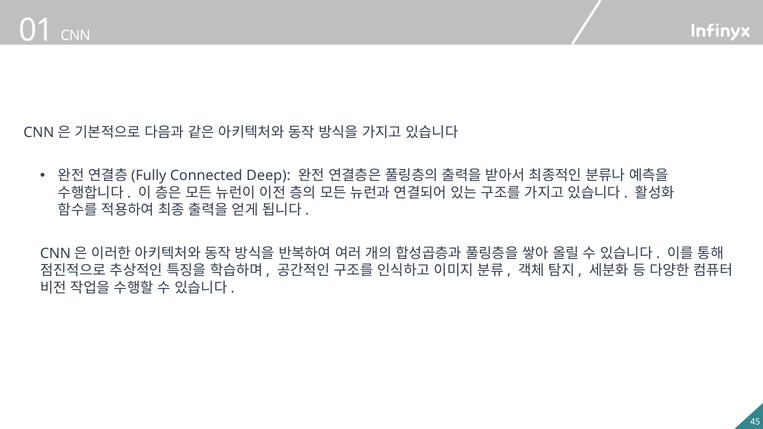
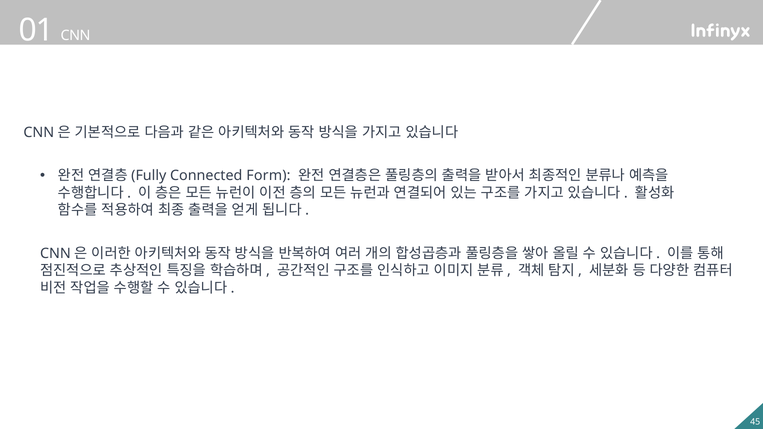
Deep: Deep -> Form (268, 176)
